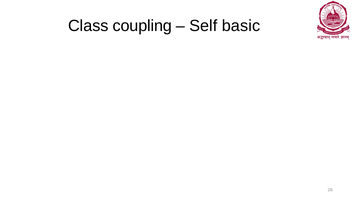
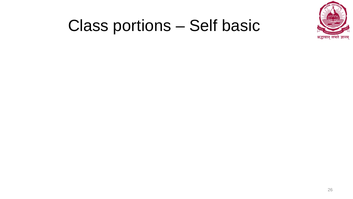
coupling: coupling -> portions (142, 26)
